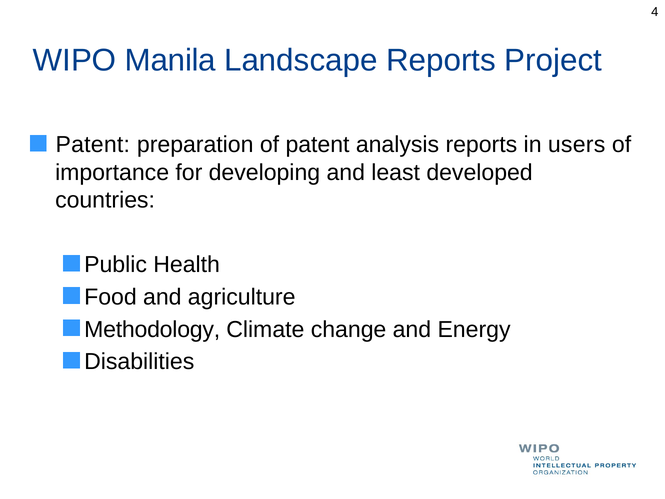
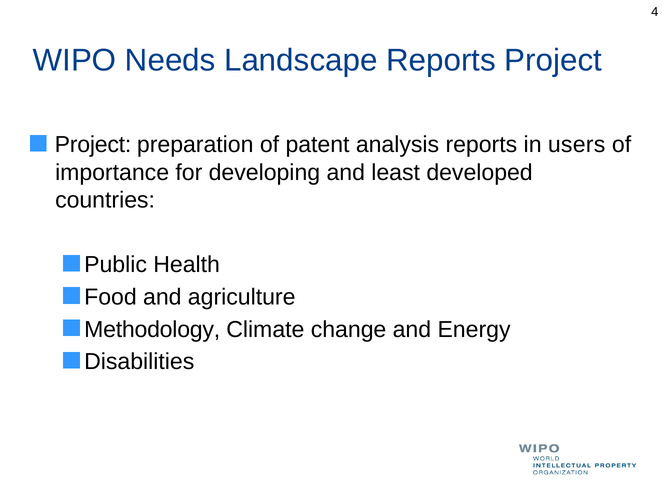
Manila: Manila -> Needs (170, 60)
Patent: Patent -> Project (93, 145)
